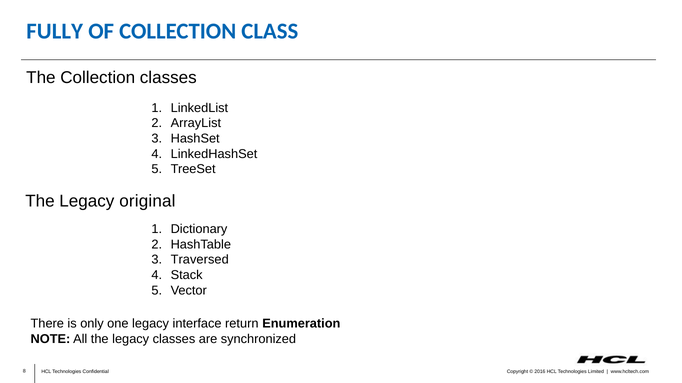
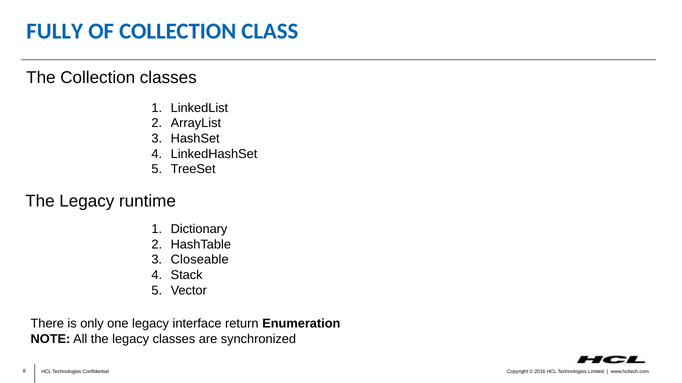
original: original -> runtime (147, 202)
Traversed: Traversed -> Closeable (200, 260)
